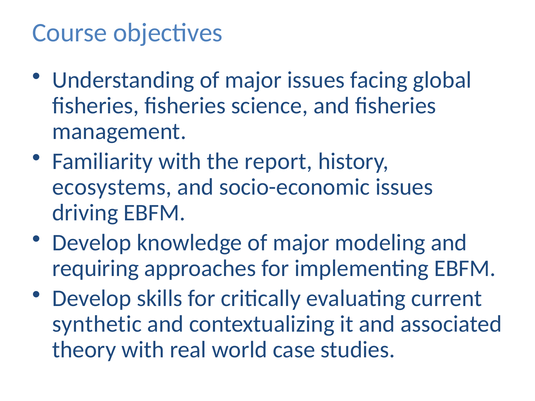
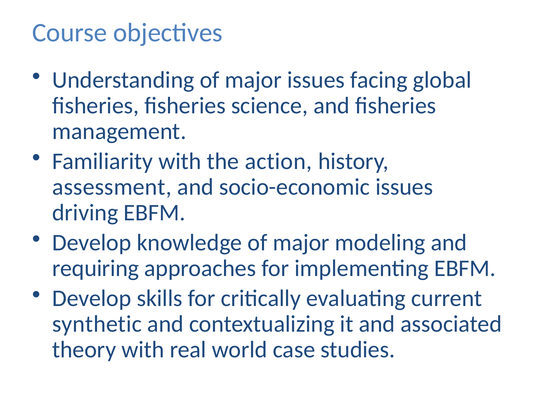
report: report -> action (278, 162)
ecosystems: ecosystems -> assessment (112, 187)
